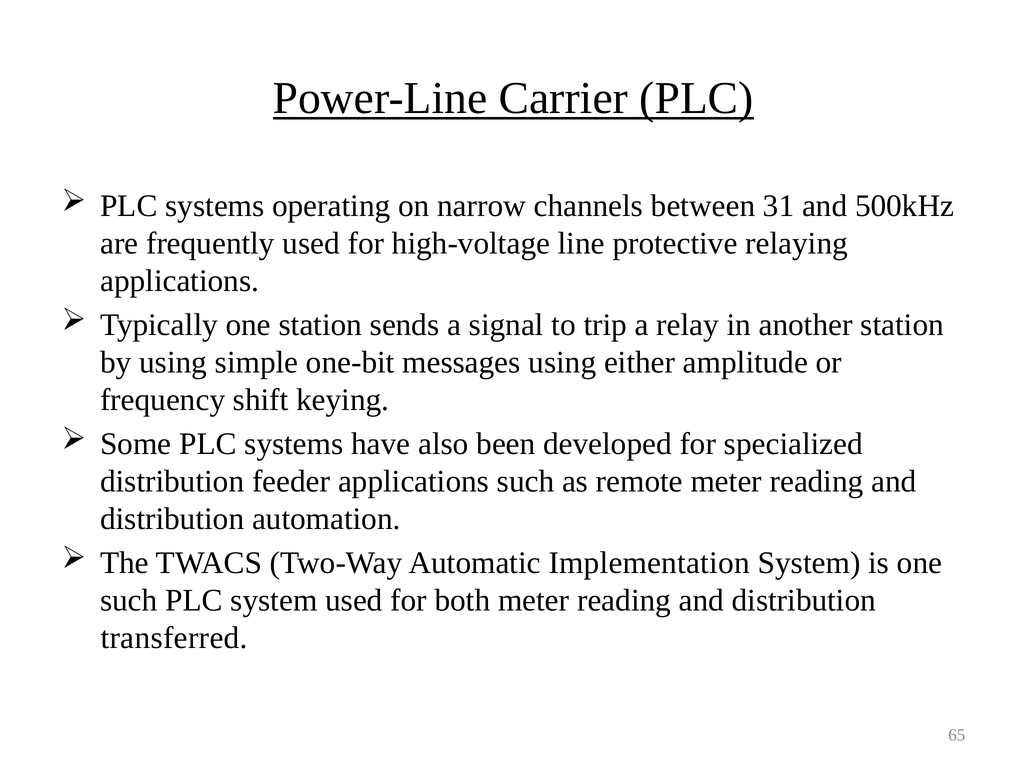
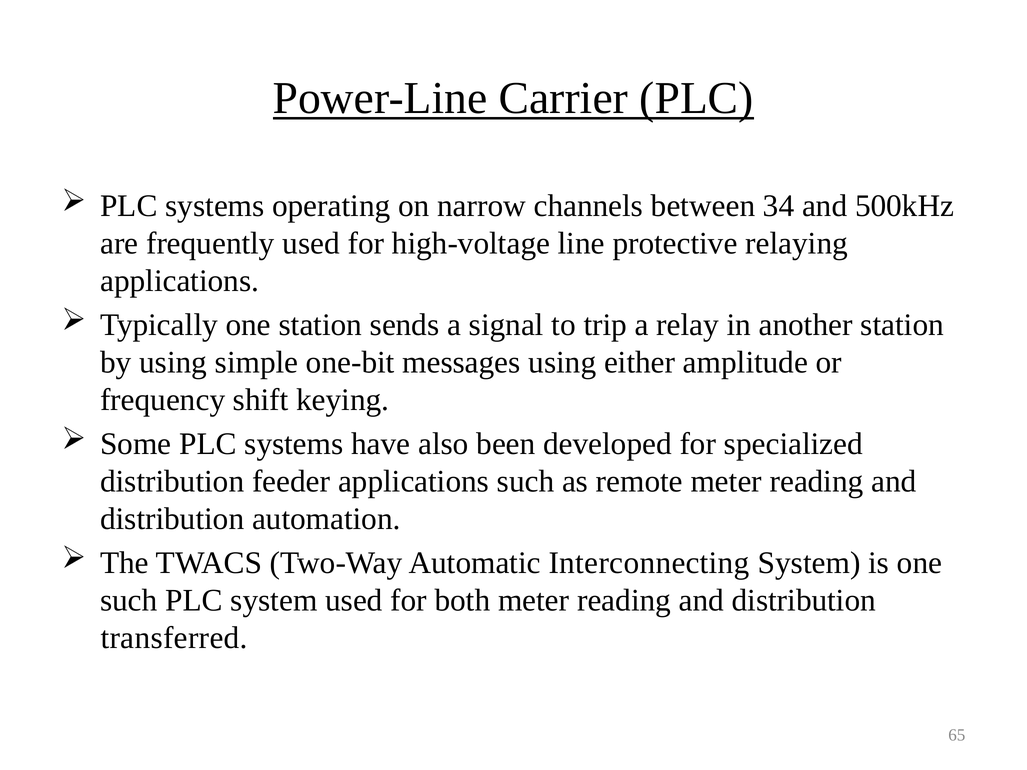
31: 31 -> 34 (779, 206)
Implementation: Implementation -> Interconnecting (649, 563)
